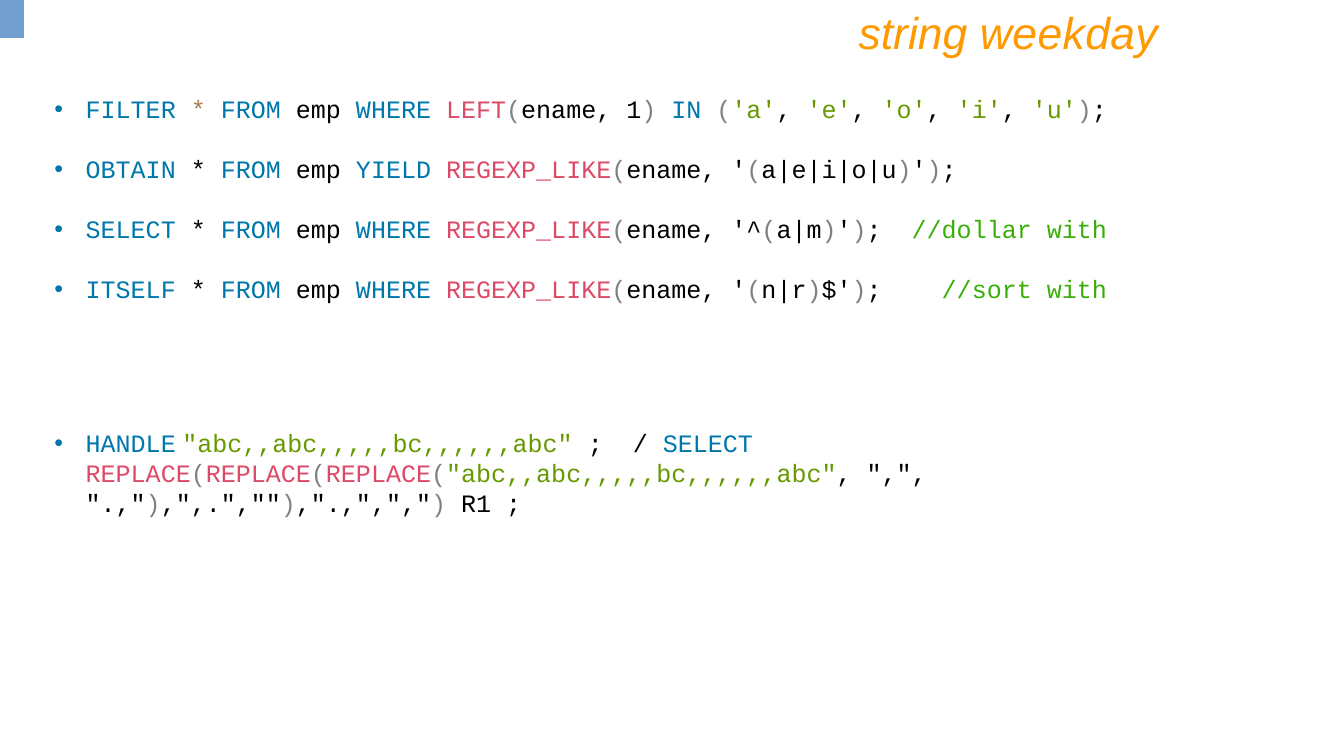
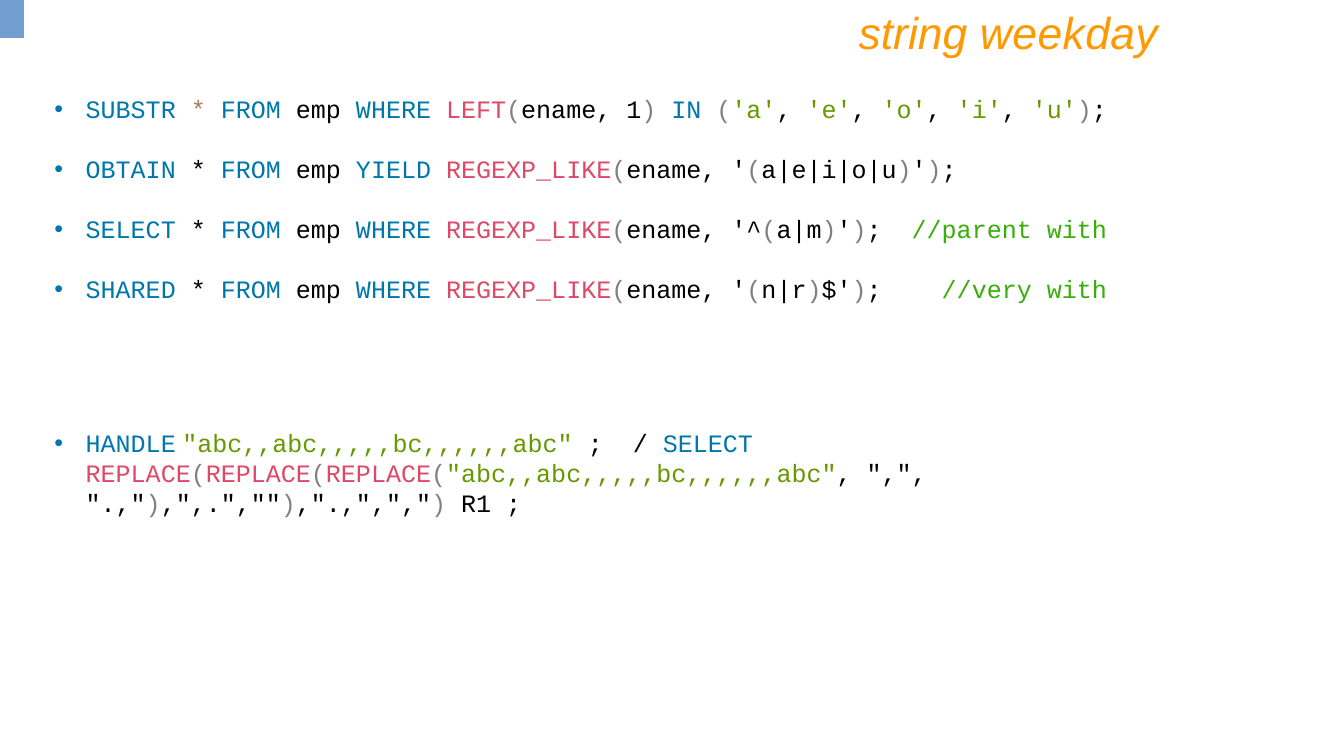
FILTER: FILTER -> SUBSTR (131, 110)
//dollar: //dollar -> //parent (972, 231)
ITSELF: ITSELF -> SHARED (131, 291)
//sort: //sort -> //very (987, 291)
